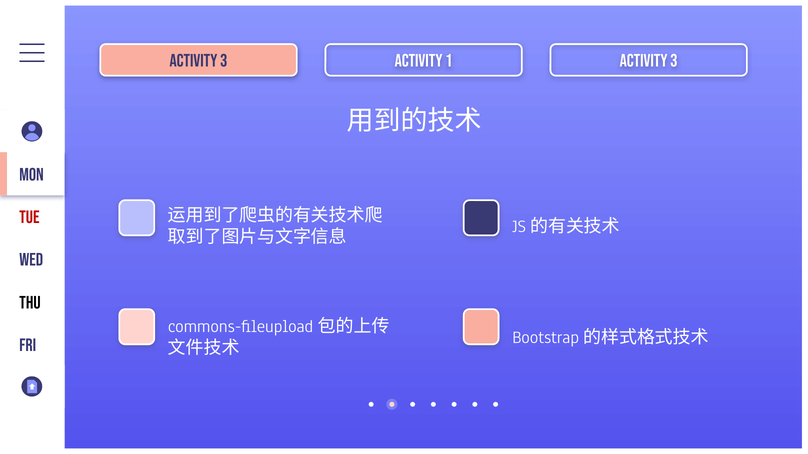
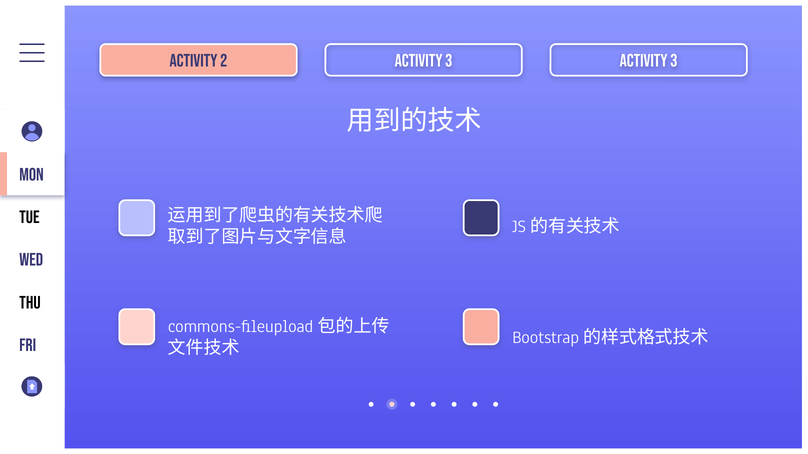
3: 3 -> 2 (224, 61)
1: 1 -> 3 (449, 61)
Tue colour: red -> black (29, 218)
